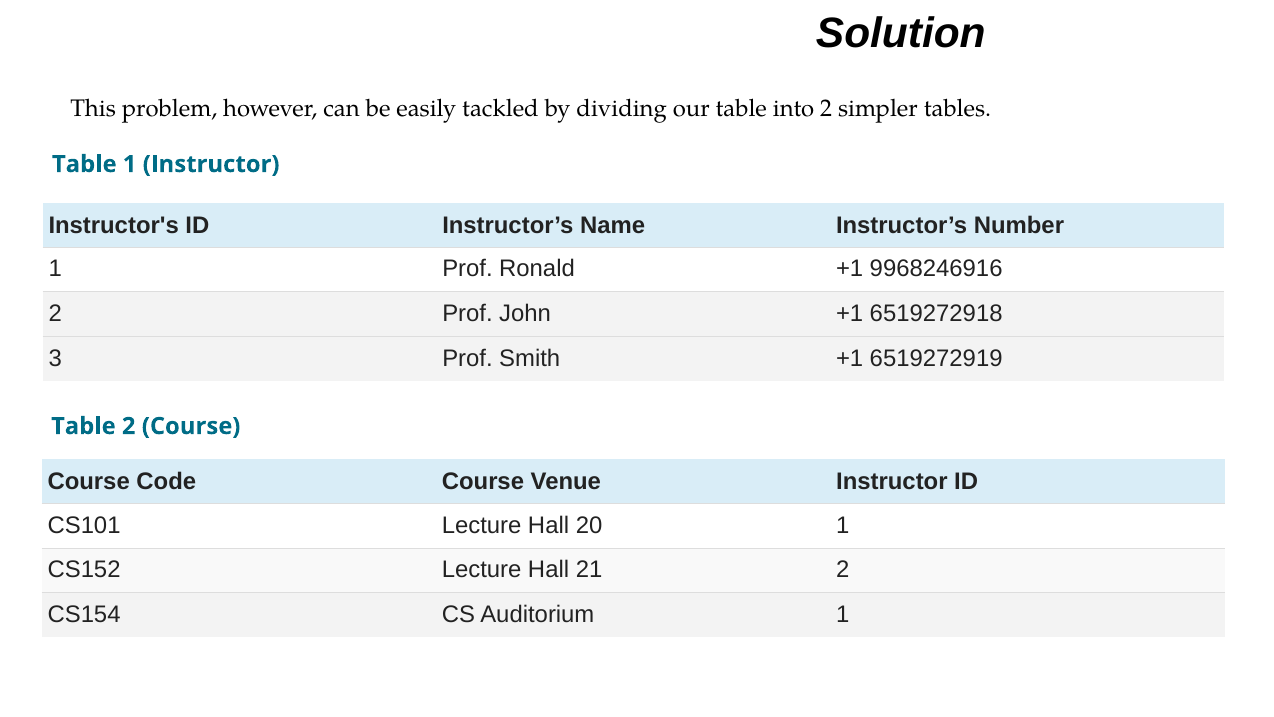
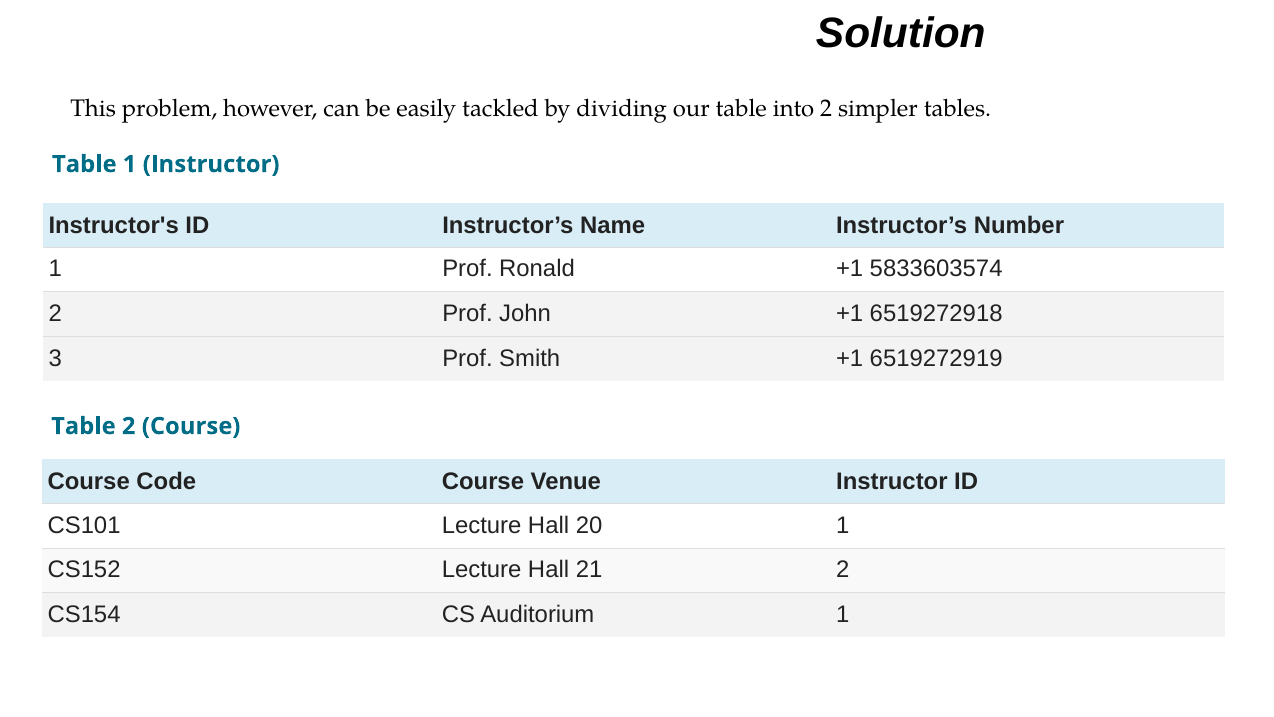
9968246916: 9968246916 -> 5833603574 (936, 269)
